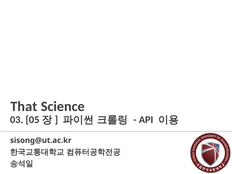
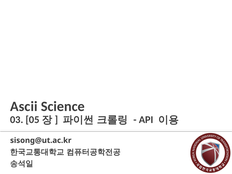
That: That -> Ascii (24, 106)
